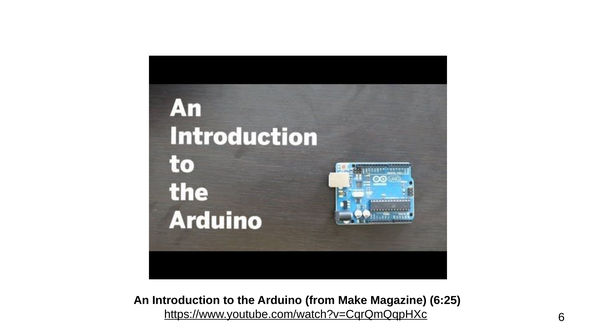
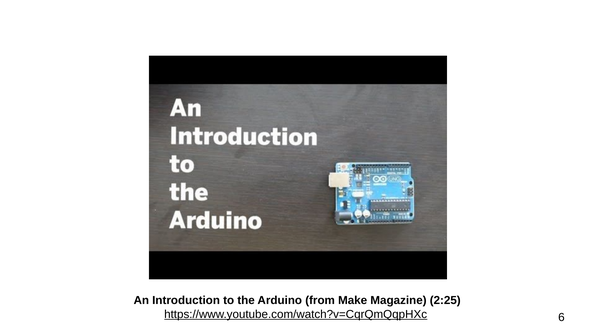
6:25: 6:25 -> 2:25 (445, 301)
